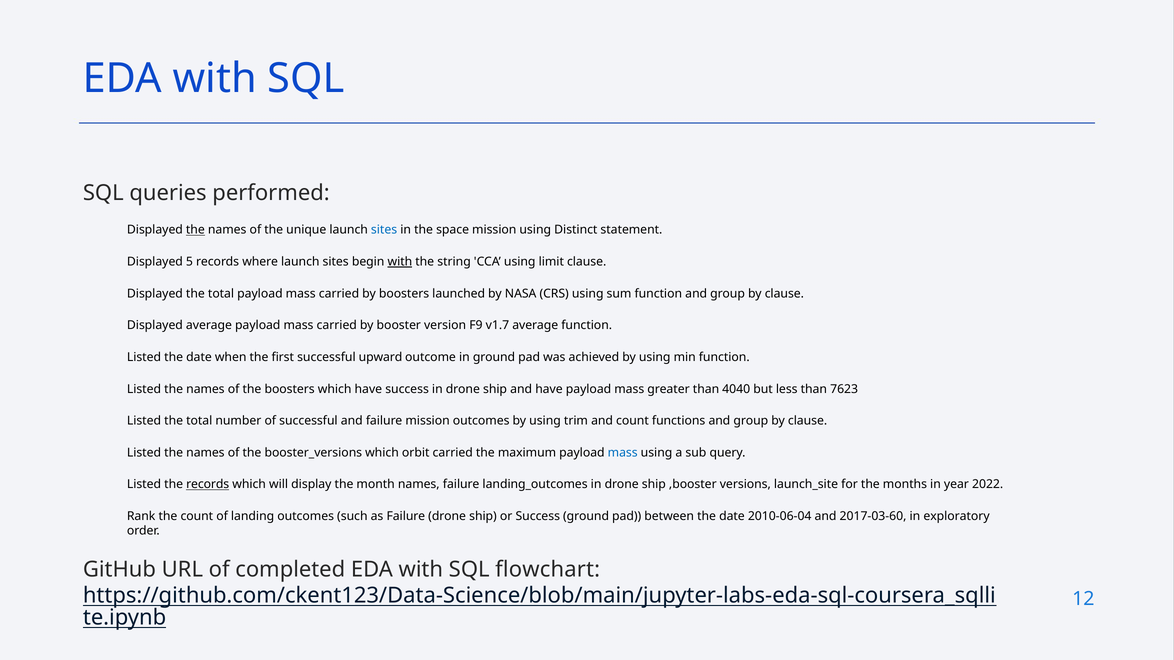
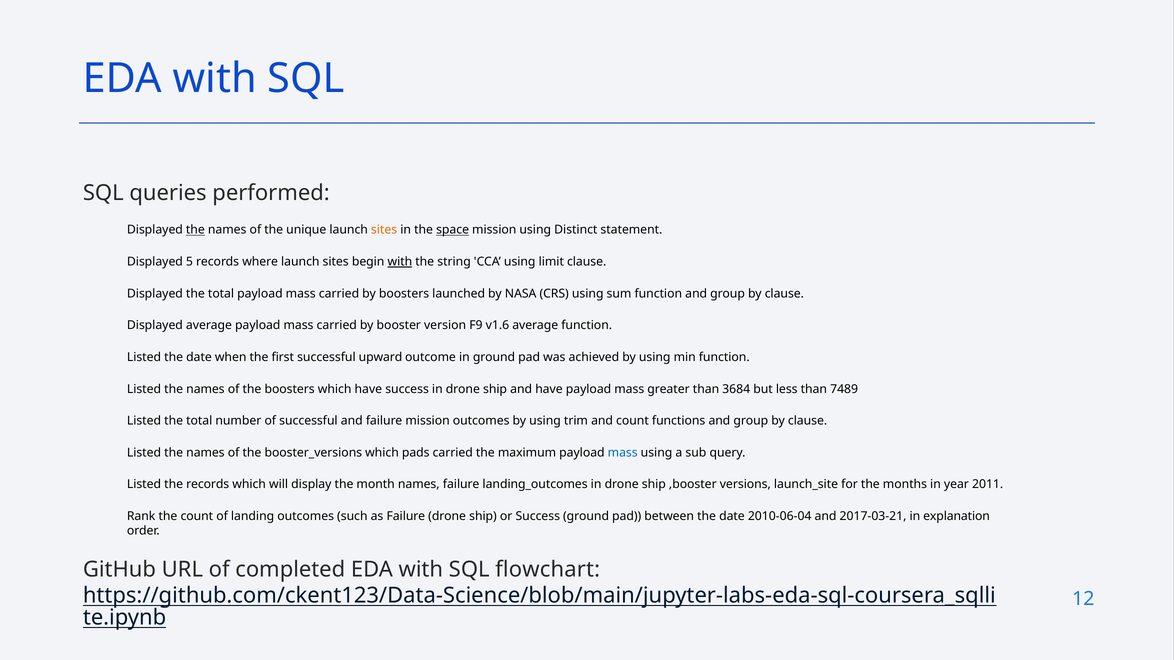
sites colour: blue -> orange (384, 230)
space underline: none -> present (453, 230)
v1.7: v1.7 -> v1.6 (497, 326)
4040: 4040 -> 3684 (736, 389)
7623: 7623 -> 7489 (844, 389)
orbit: orbit -> pads (416, 453)
records underline: present -> none (208, 485)
2022: 2022 -> 2011 (988, 485)
2017-03-60: 2017-03-60 -> 2017-03-21 (873, 516)
exploratory: exploratory -> explanation (957, 516)
